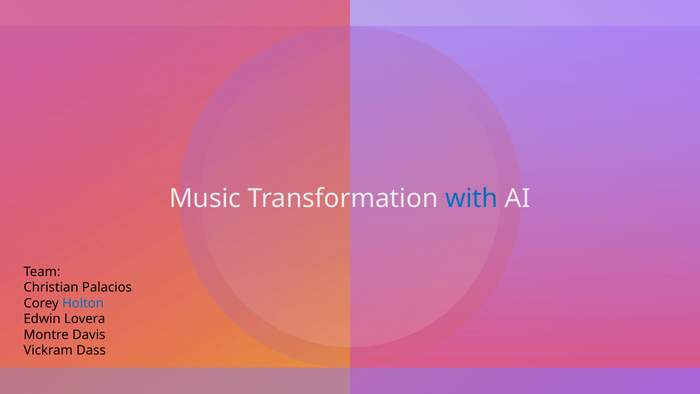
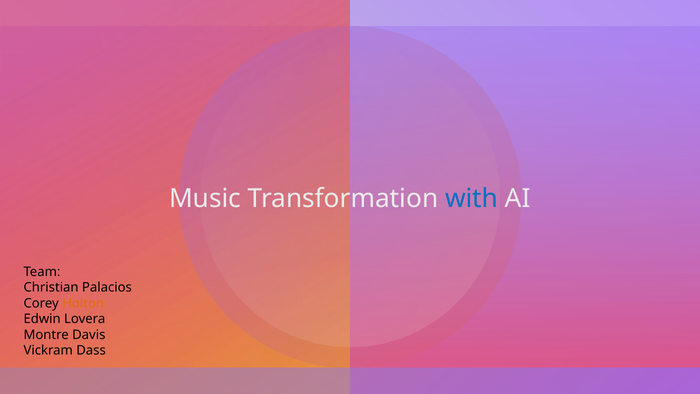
Holton colour: blue -> orange (83, 303)
